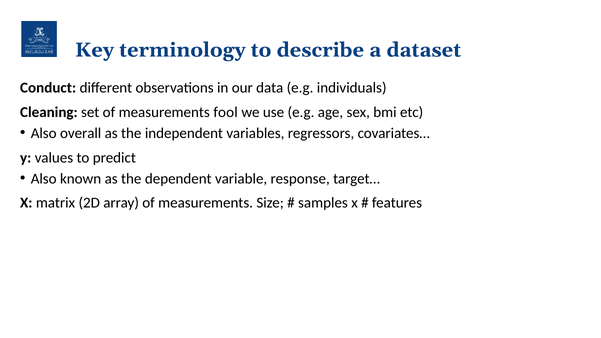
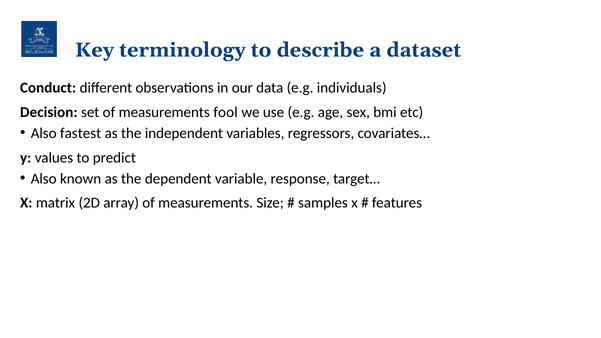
Cleaning: Cleaning -> Decision (49, 112)
overall: overall -> fastest (81, 133)
